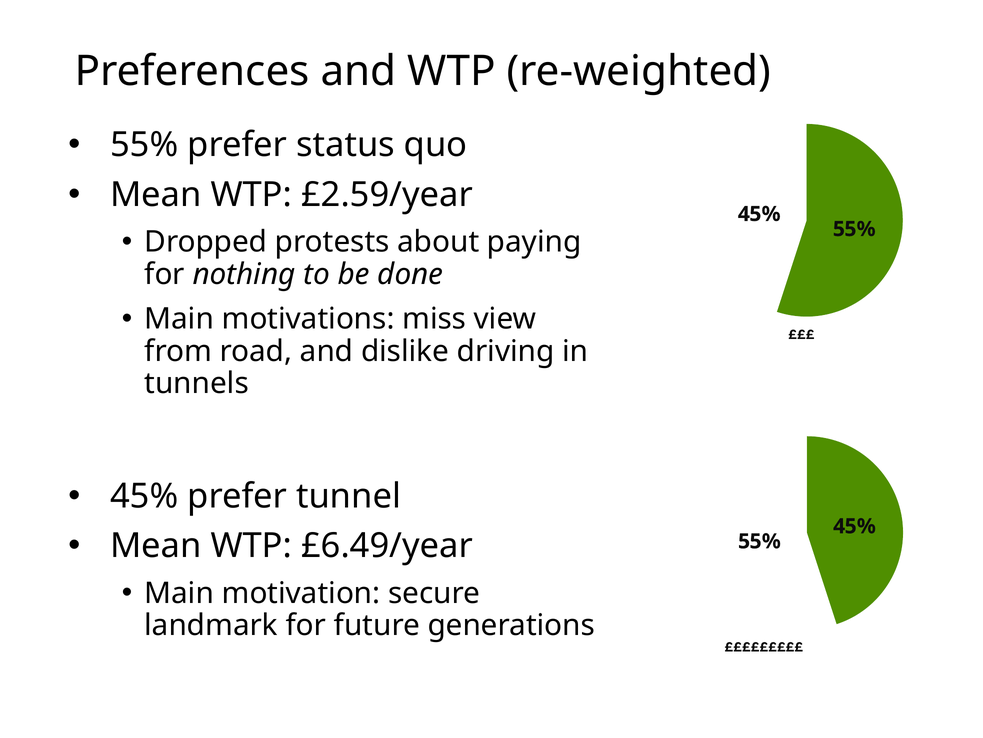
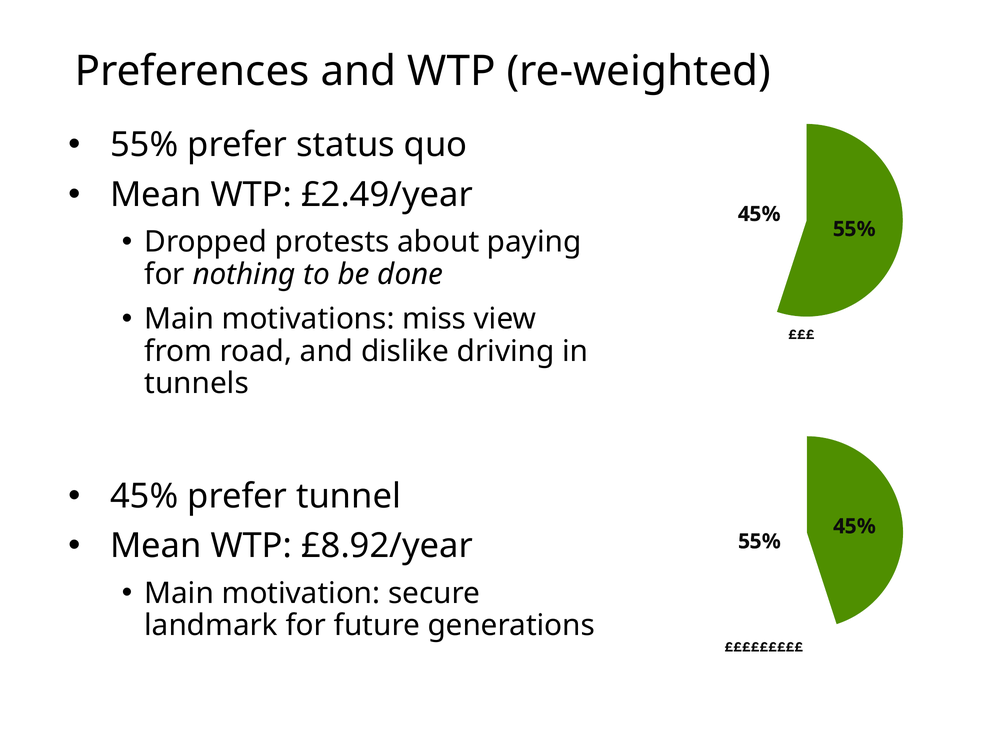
£2.59/year: £2.59/year -> £2.49/year (387, 195)
£6.49/year: £6.49/year -> £8.92/year (387, 545)
